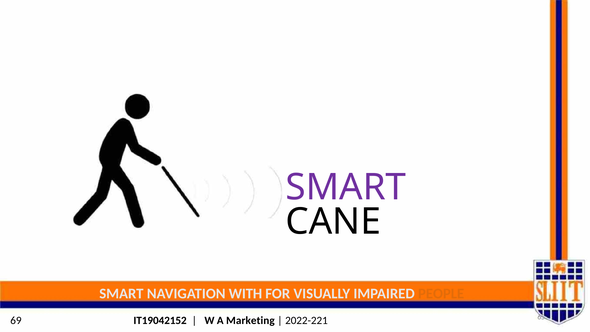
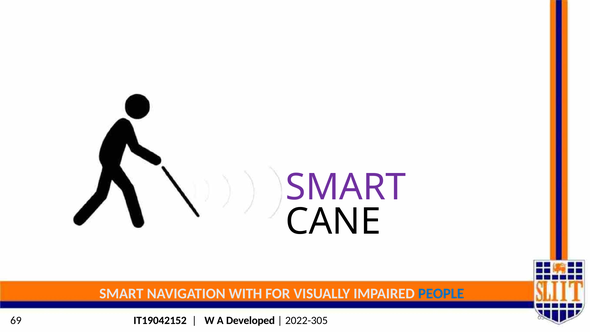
PEOPLE colour: orange -> blue (441, 293)
Marketing: Marketing -> Developed (251, 321)
2022-221: 2022-221 -> 2022-305 (306, 321)
